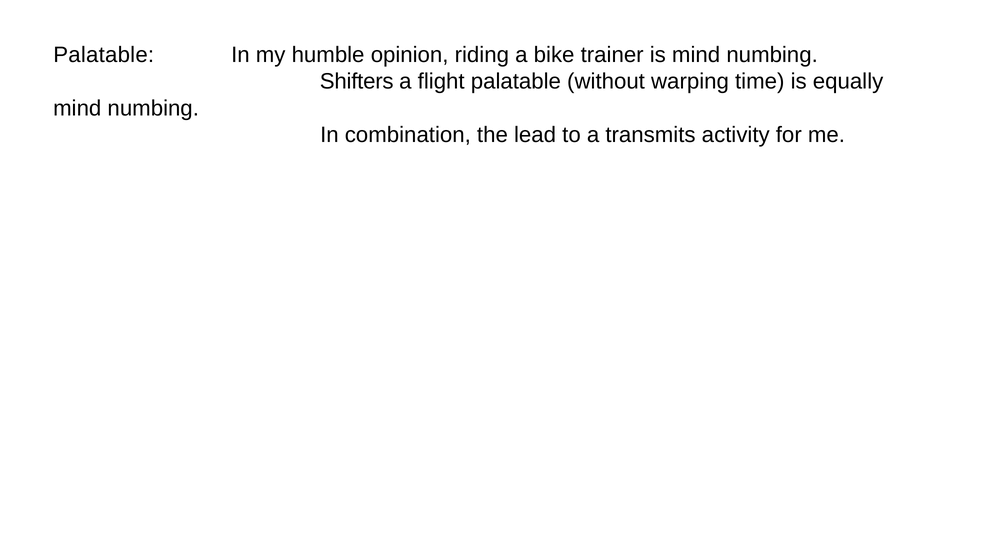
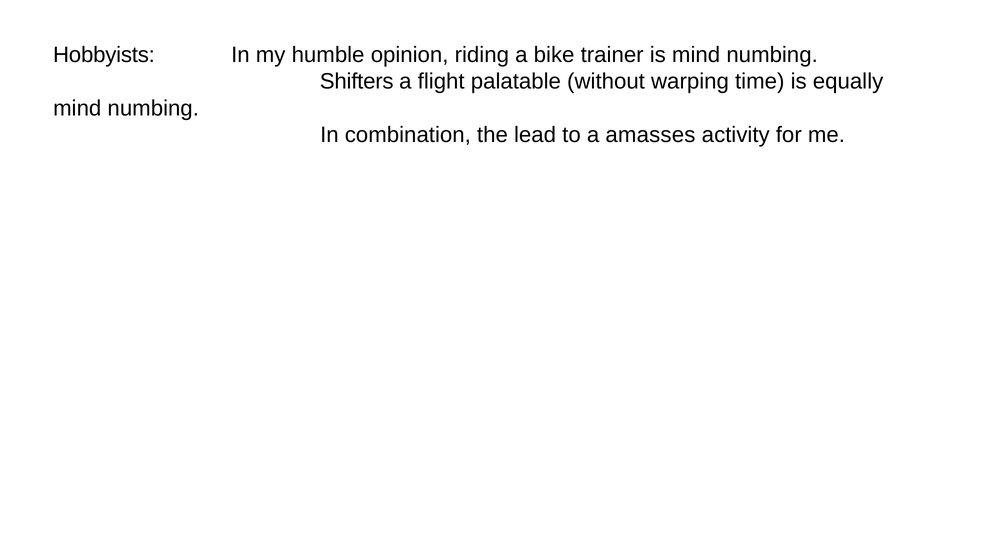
Palatable: Palatable -> Hobbyists (104, 55)
transmits: transmits -> amasses (650, 135)
